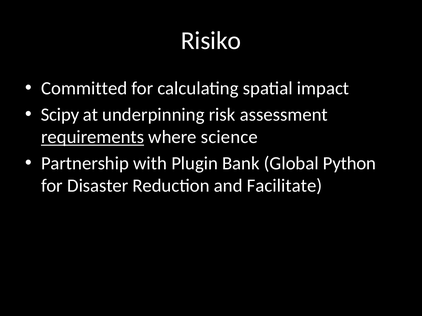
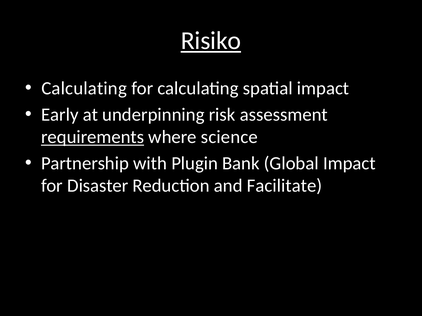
Risiko underline: none -> present (211, 41)
Committed: Committed -> Calculating (84, 89)
Scipy: Scipy -> Early (60, 115)
Global Python: Python -> Impact (349, 164)
